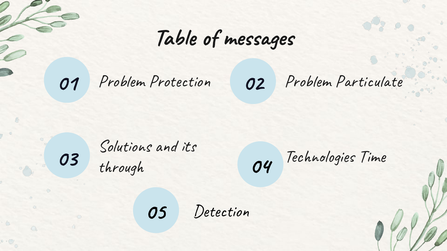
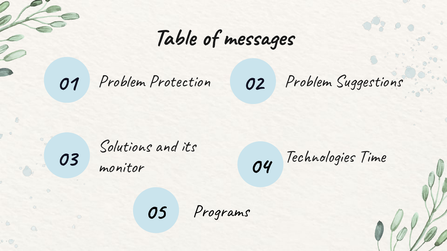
Particulate: Particulate -> Suggestions (369, 81)
through: through -> monitor (121, 167)
Detection: Detection -> Programs (221, 212)
